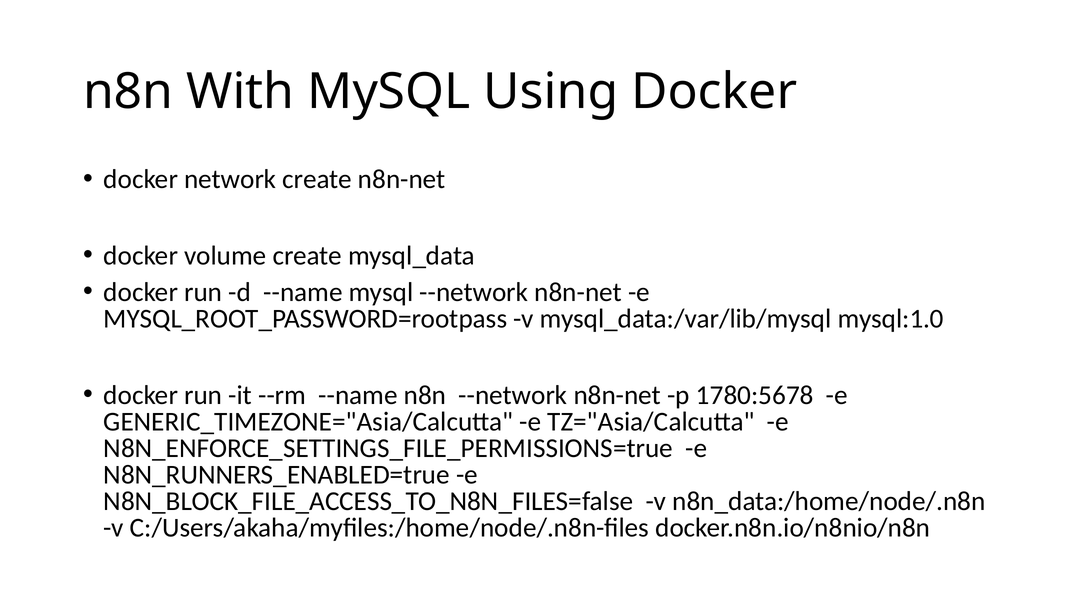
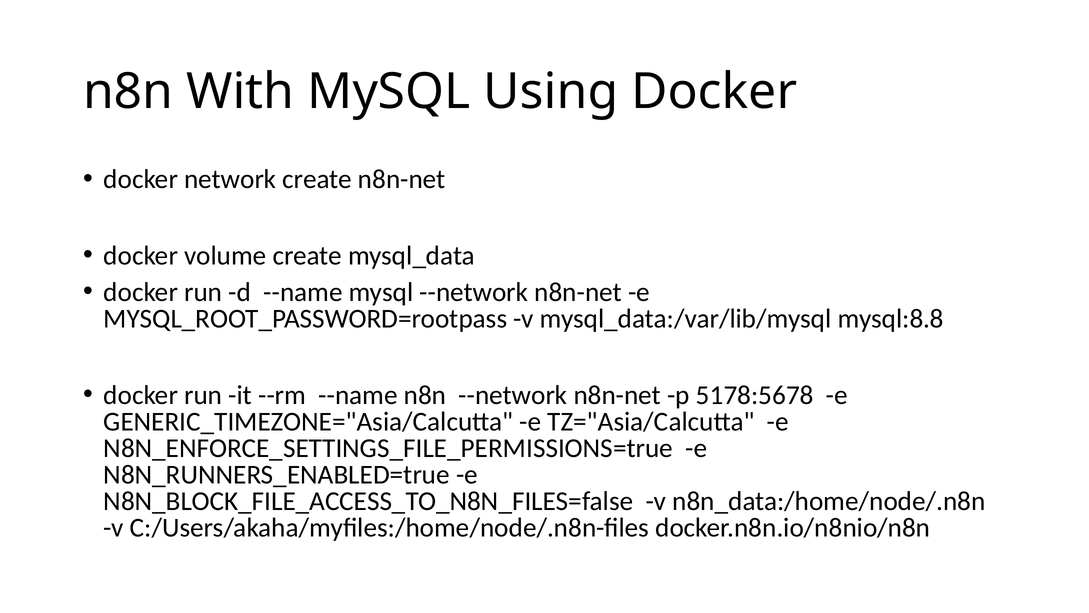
mysql:1.0: mysql:1.0 -> mysql:8.8 (891, 319)
1780:5678: 1780:5678 -> 5178:5678 (755, 395)
